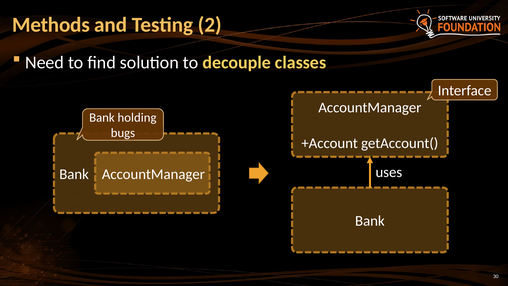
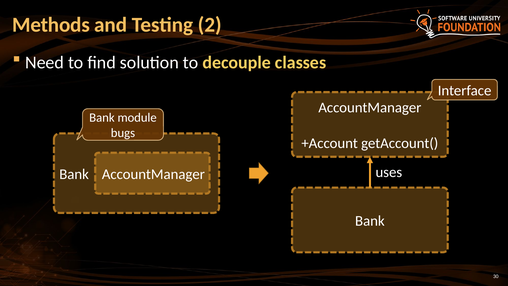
holding: holding -> module (137, 118)
